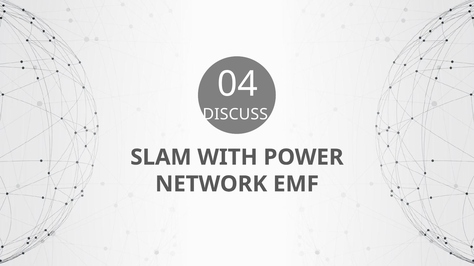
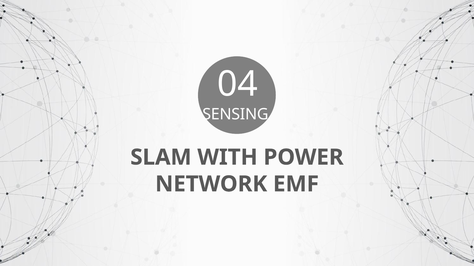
DISCUSS: DISCUSS -> SENSING (235, 115)
